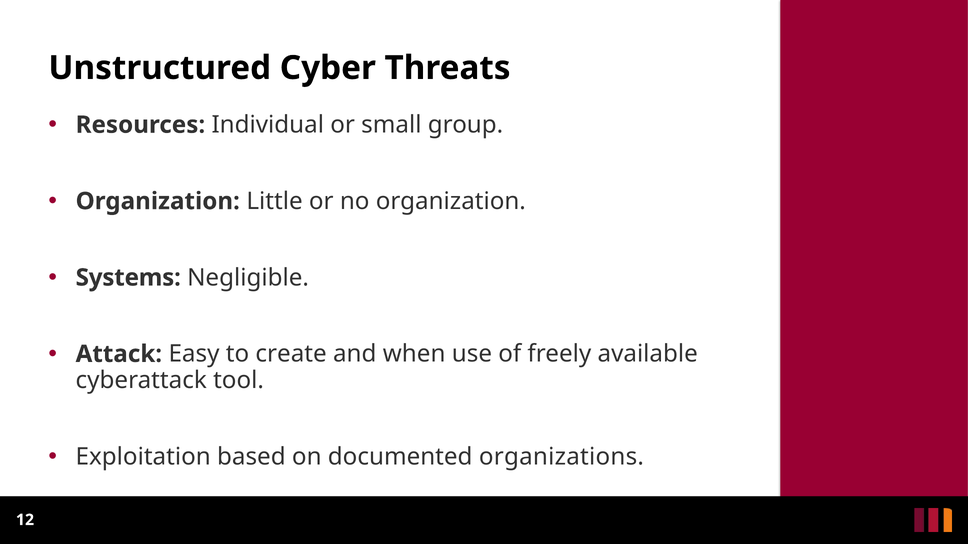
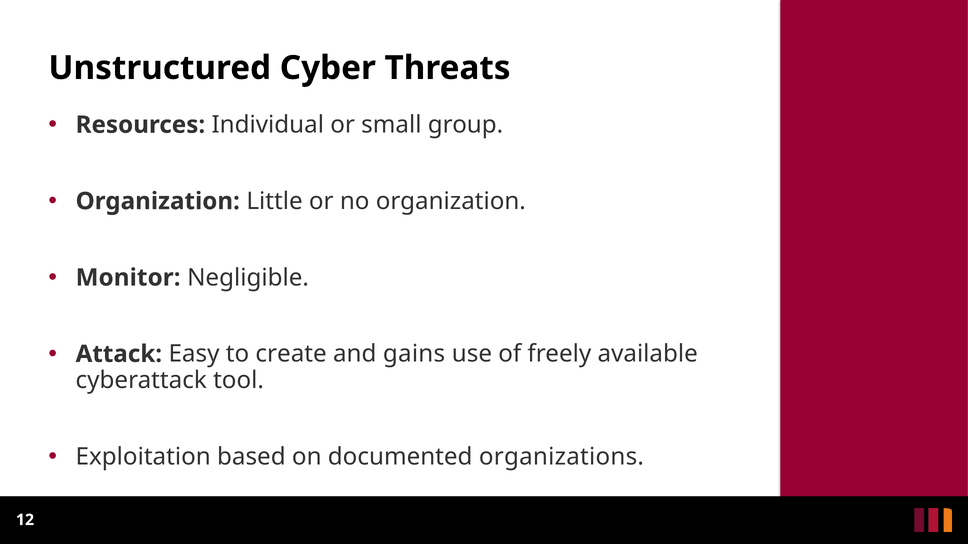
Systems: Systems -> Monitor (128, 278)
when: when -> gains (414, 354)
